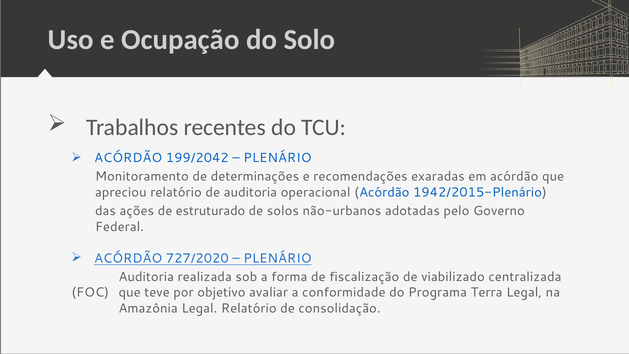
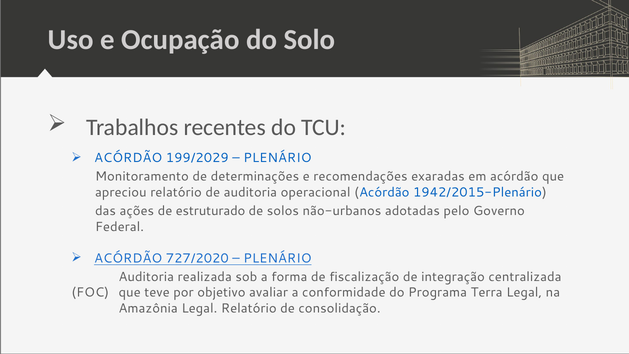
199/2042: 199/2042 -> 199/2029 (197, 158)
viabilizado: viabilizado -> integração (453, 277)
